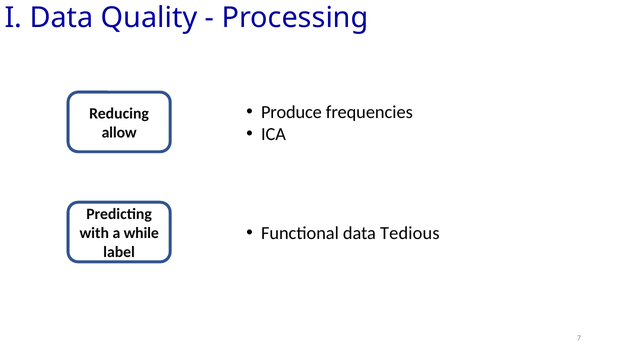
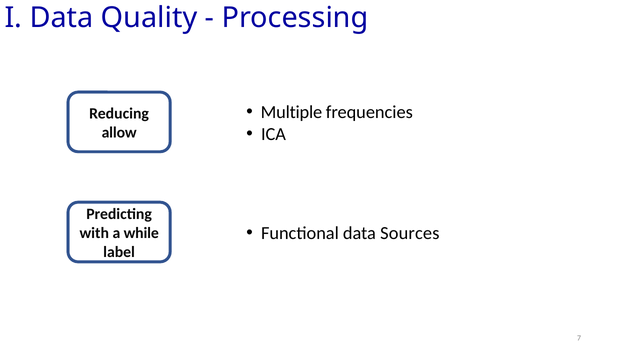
Produce: Produce -> Multiple (291, 112)
Tedious: Tedious -> Sources (410, 233)
